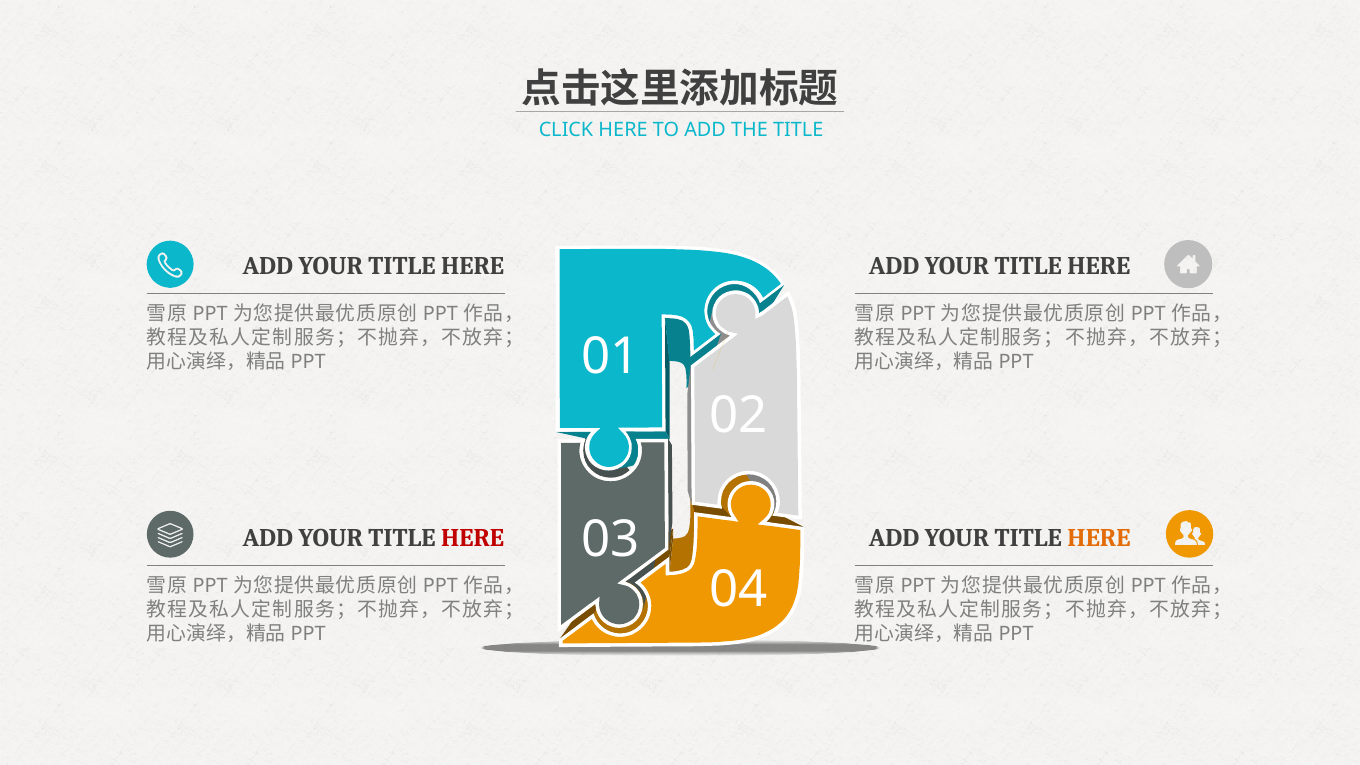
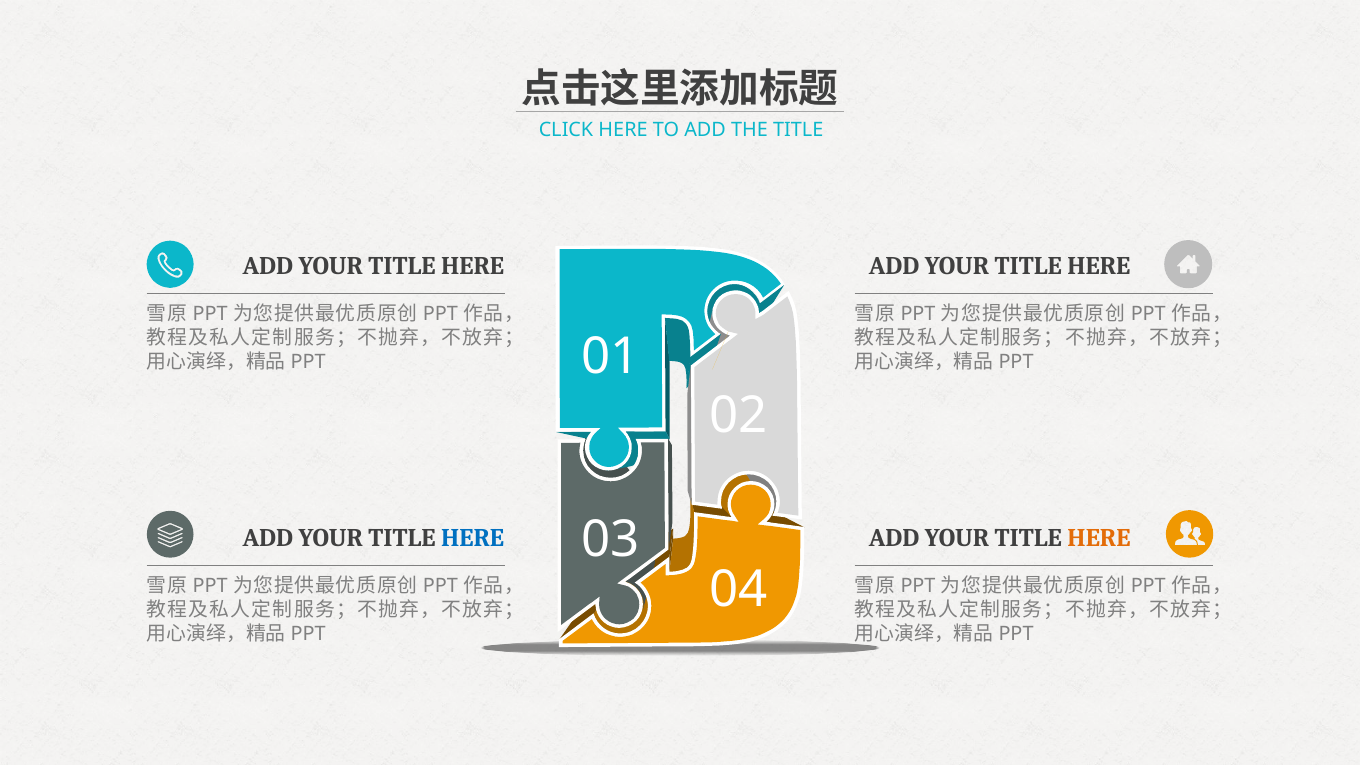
HERE colour: red -> blue (473, 538)
